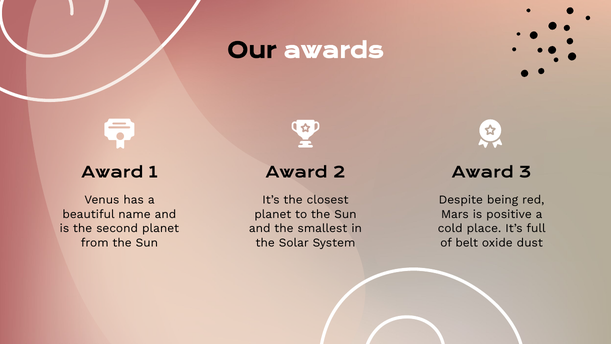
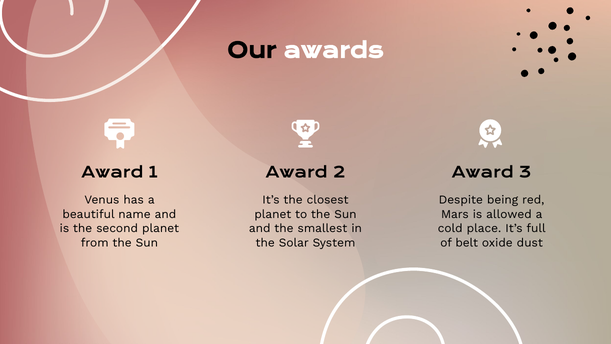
positive: positive -> allowed (509, 214)
